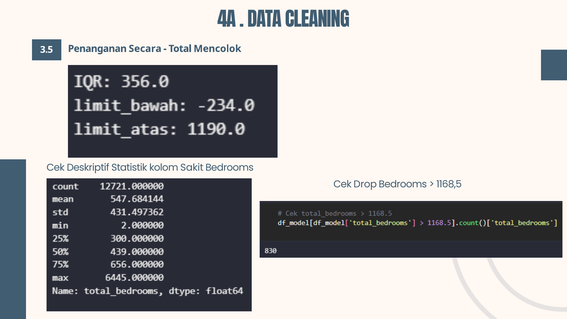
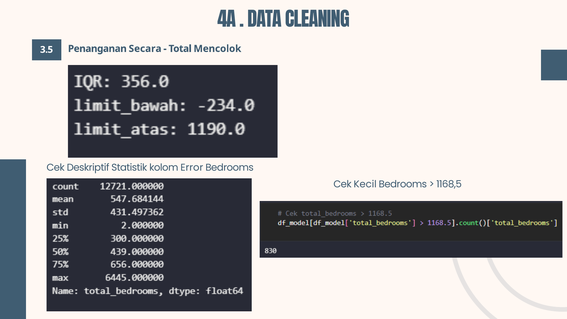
Sakit: Sakit -> Error (192, 168)
Drop: Drop -> Kecil (365, 184)
